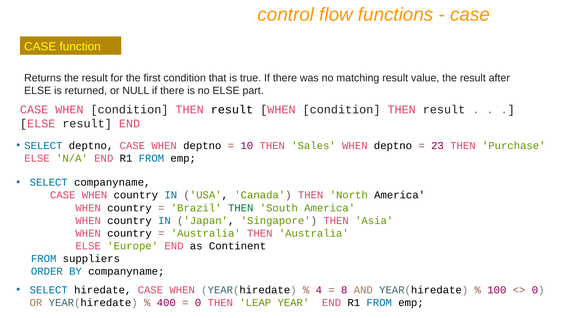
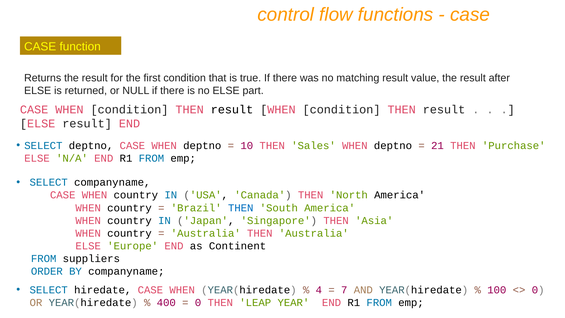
23: 23 -> 21 (437, 146)
THEN colour: green -> blue (241, 208)
8: 8 -> 7 (344, 290)
